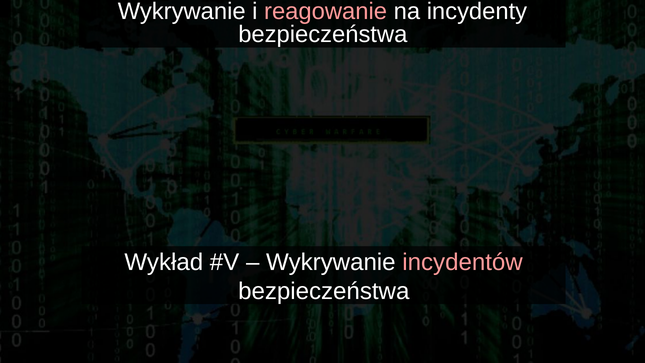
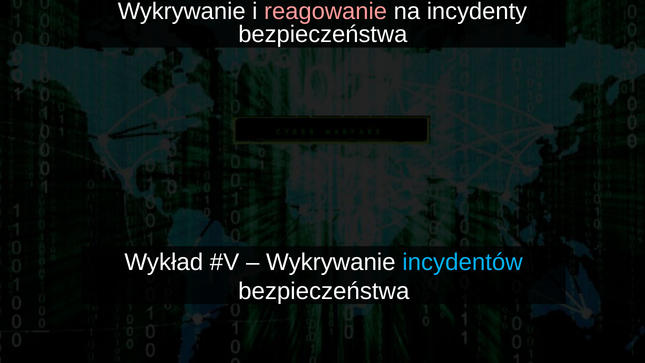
incydentów colour: pink -> light blue (463, 262)
